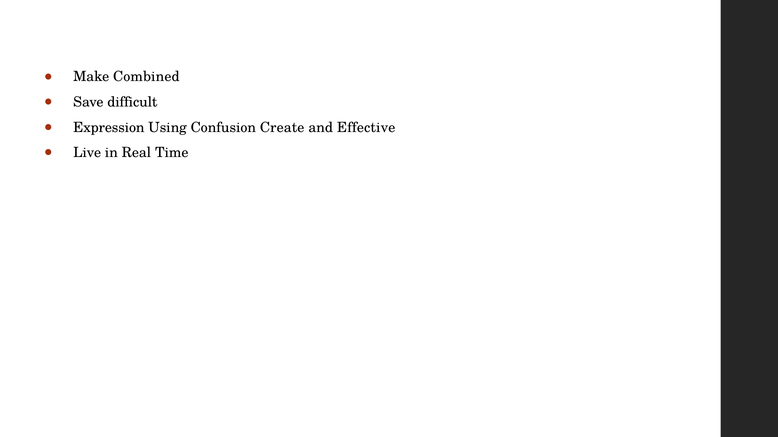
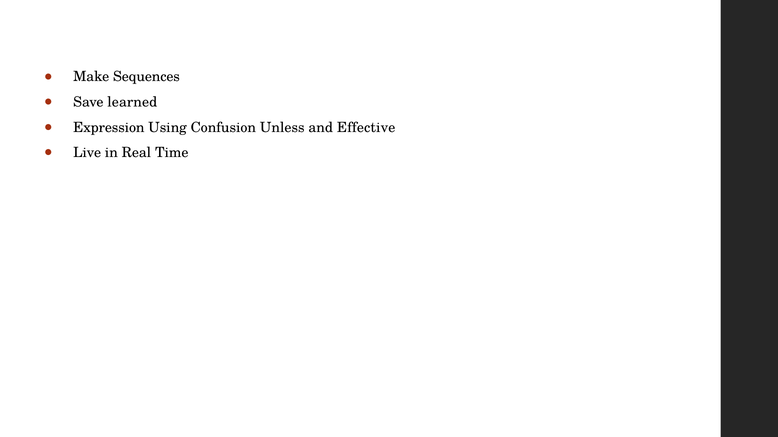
Combined: Combined -> Sequences (146, 77)
difficult: difficult -> learned (132, 102)
Create: Create -> Unless (282, 128)
